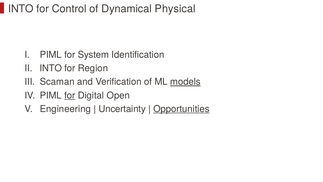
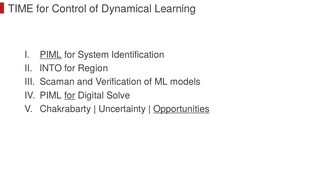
INTO: INTO -> TIME (21, 9)
Physical: Physical -> Learning (175, 9)
PIML underline: none -> present (51, 55)
models underline: present -> none (185, 82)
Open: Open -> Solve (118, 95)
Engineering: Engineering -> Chakrabarty (65, 109)
